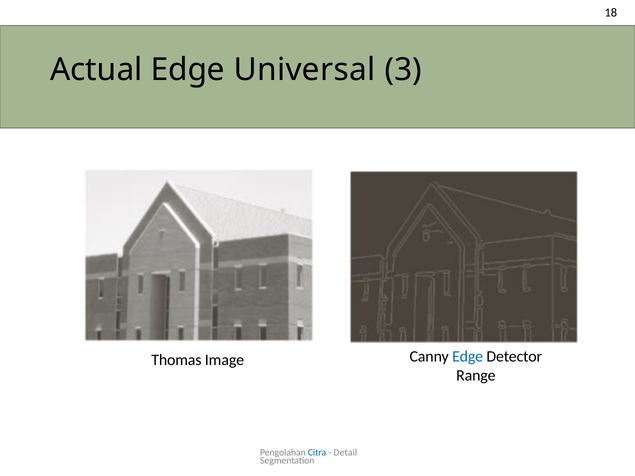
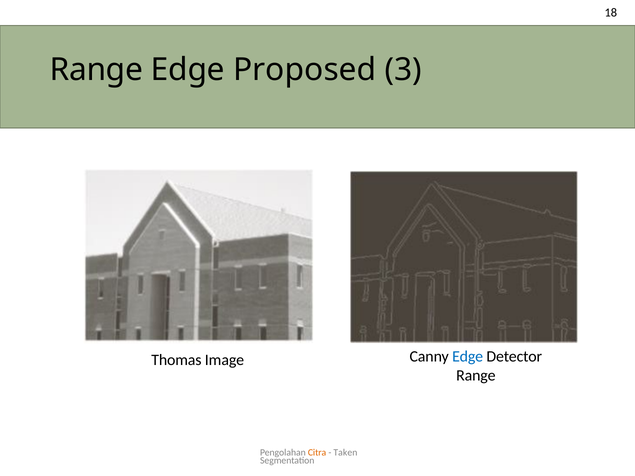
Actual: Actual -> Range (96, 70)
Universal: Universal -> Proposed (305, 70)
Citra colour: blue -> orange (317, 453)
Detail: Detail -> Taken (345, 453)
